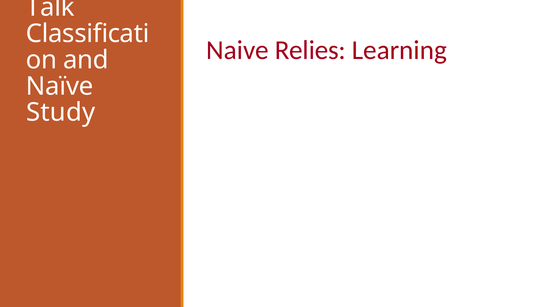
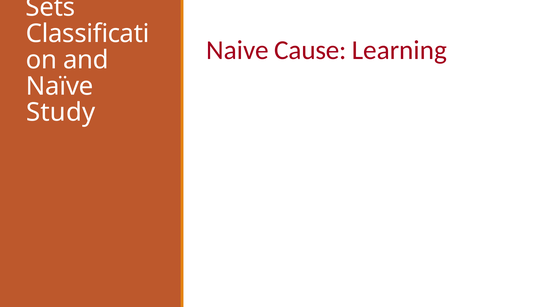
Talk: Talk -> Sets (50, 7)
Relies: Relies -> Cause (310, 50)
